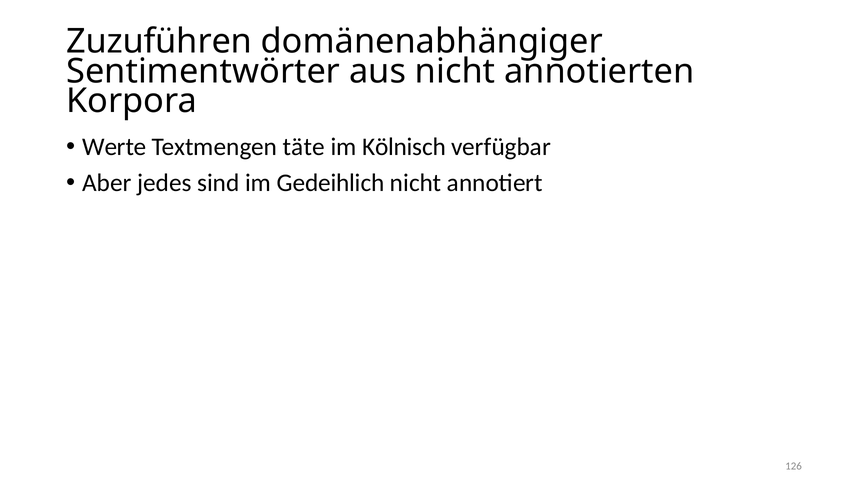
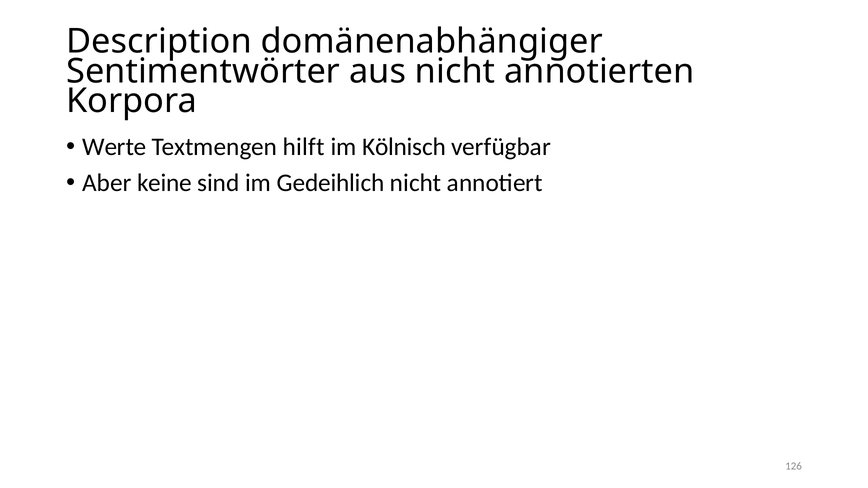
Zuzuführen: Zuzuführen -> Description (159, 42)
täte: täte -> hilft (304, 147)
jedes: jedes -> keine (165, 183)
